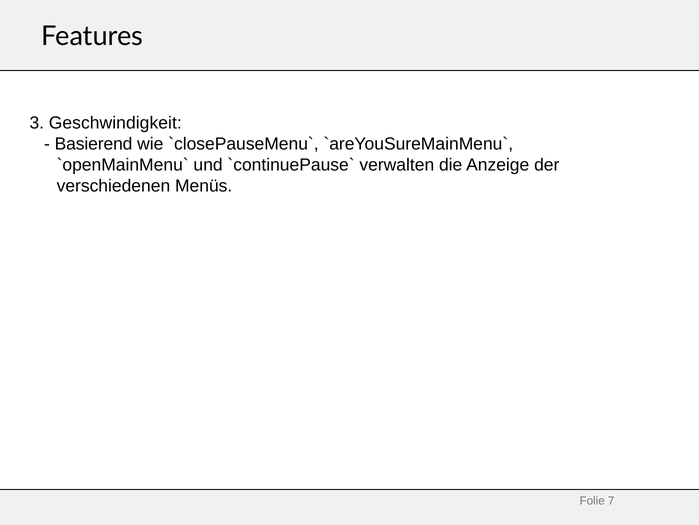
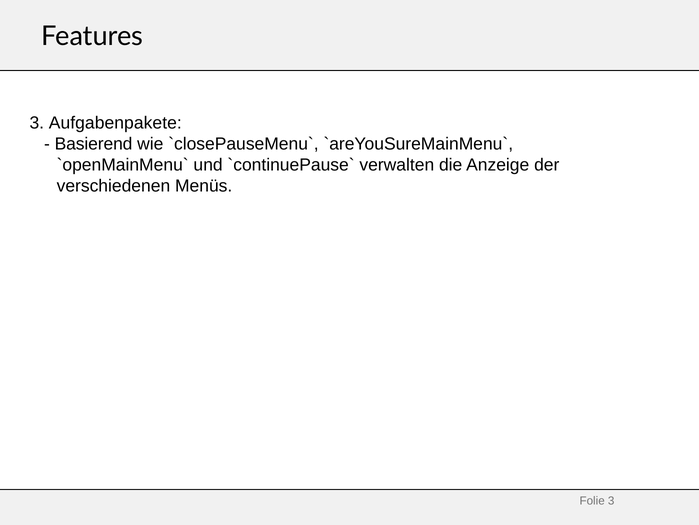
Geschwindigkeit: Geschwindigkeit -> Aufgabenpakete (115, 123)
Folie 7: 7 -> 3 (611, 500)
